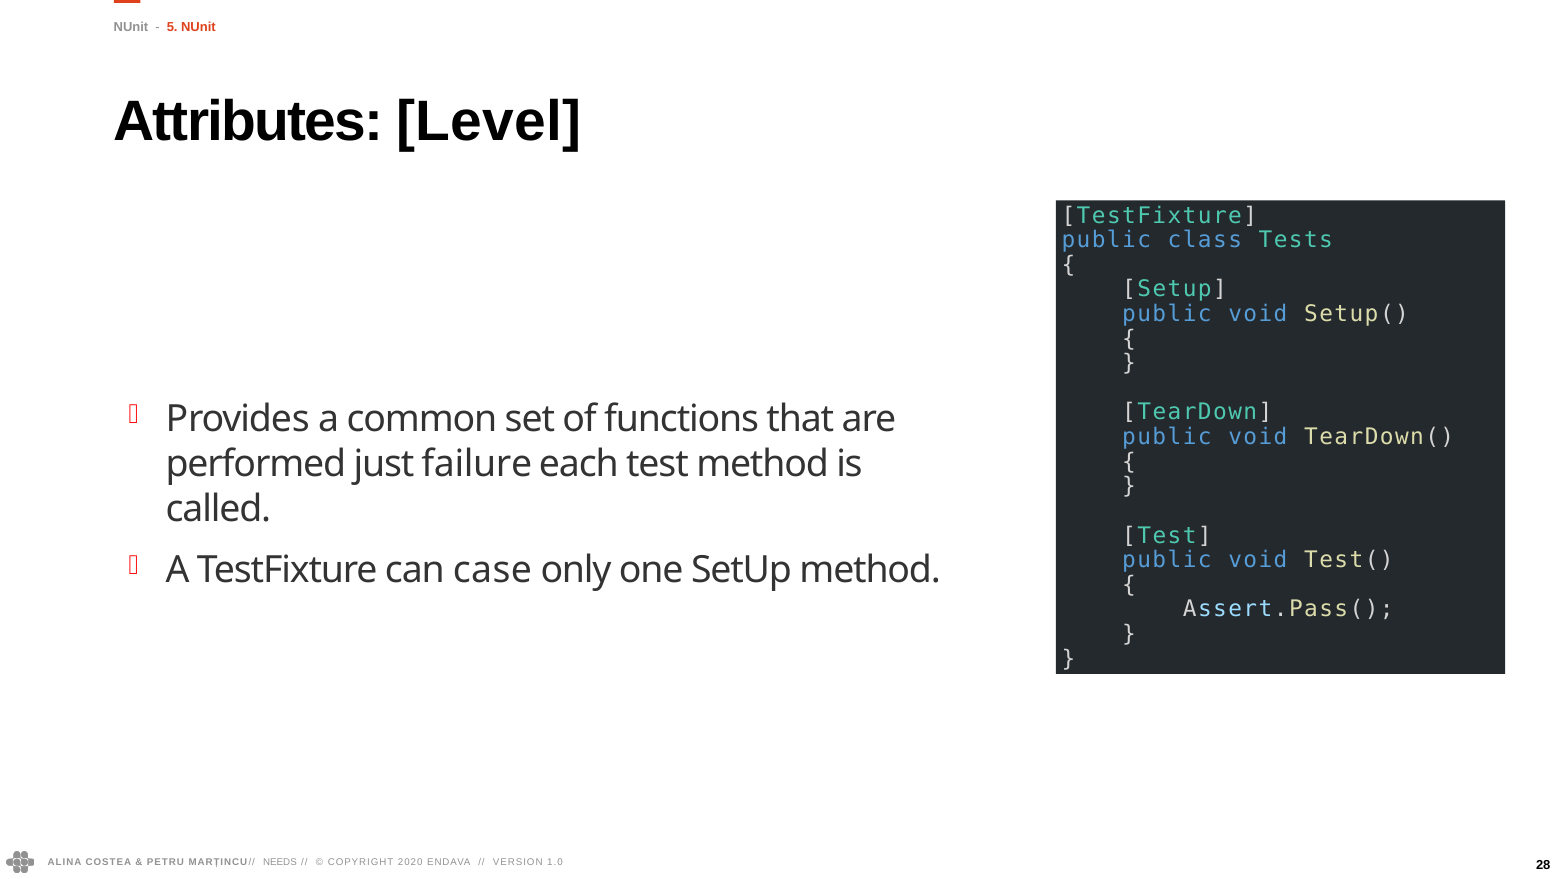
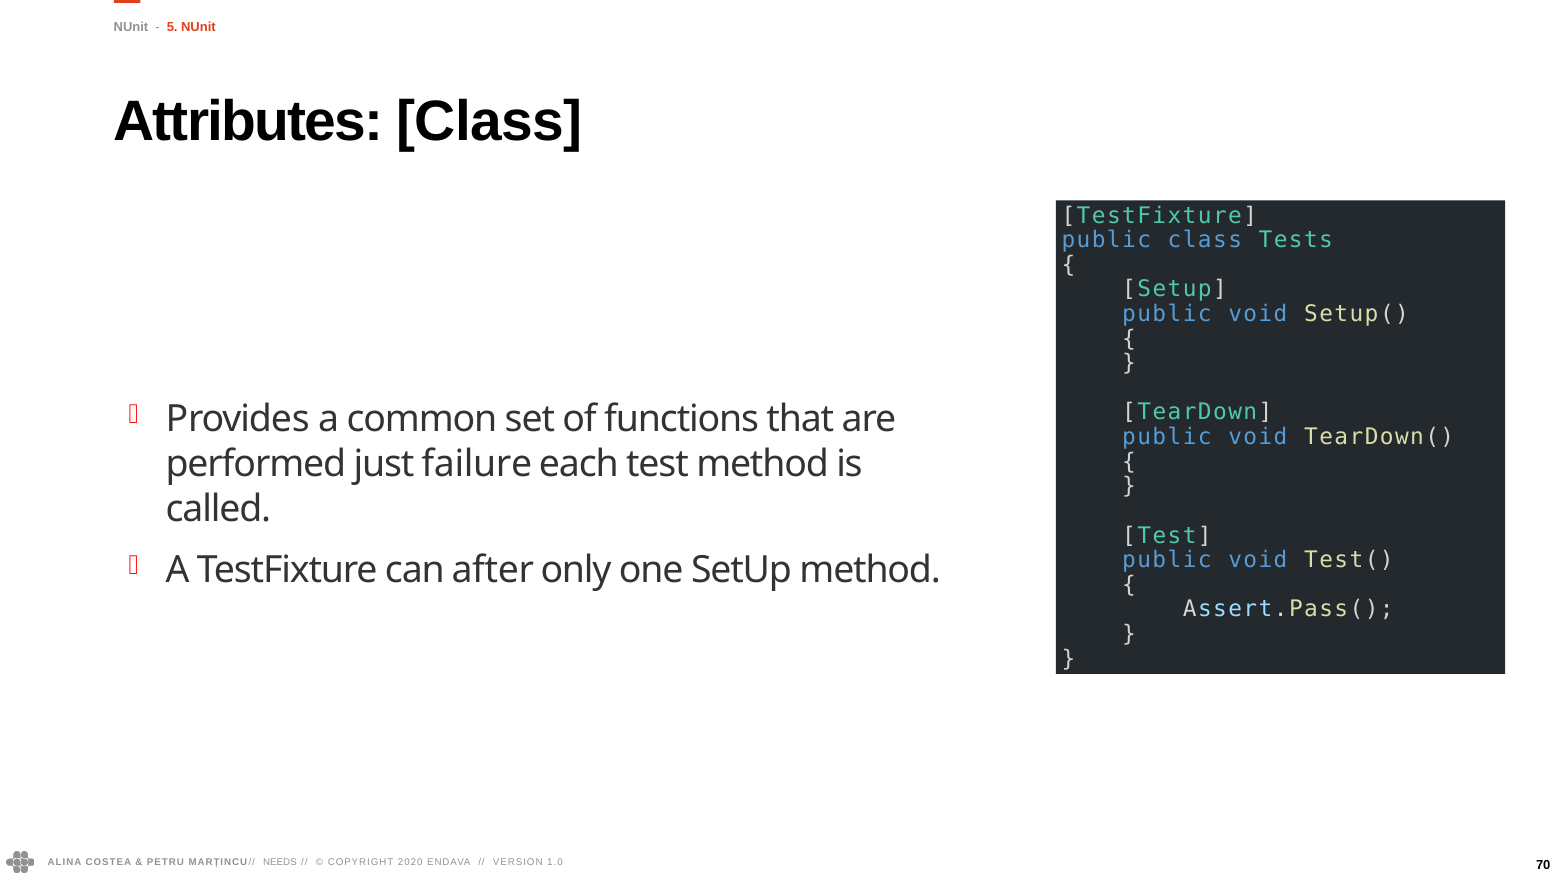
Attributes Level: Level -> Class (489, 122)
case: case -> after (493, 570)
28: 28 -> 70 (1543, 865)
